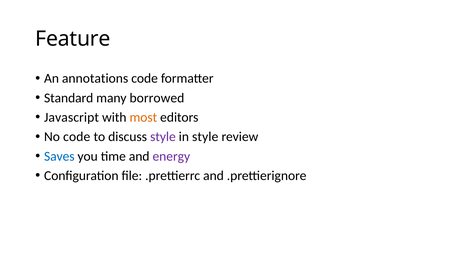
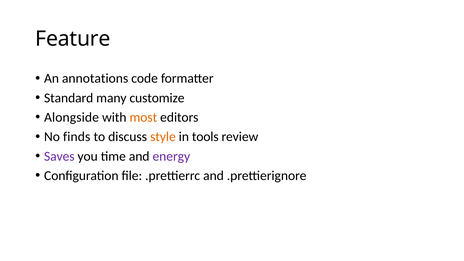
borrowed: borrowed -> customize (157, 98)
Javascript: Javascript -> Alongside (72, 117)
No code: code -> finds (77, 137)
style colour: purple -> orange (163, 137)
in style: style -> tools (205, 137)
Saves colour: blue -> purple (59, 156)
